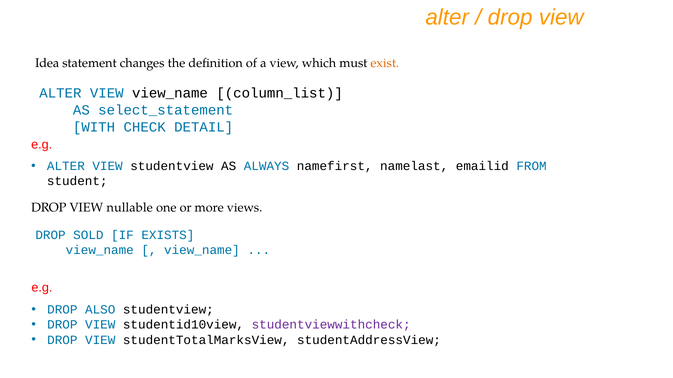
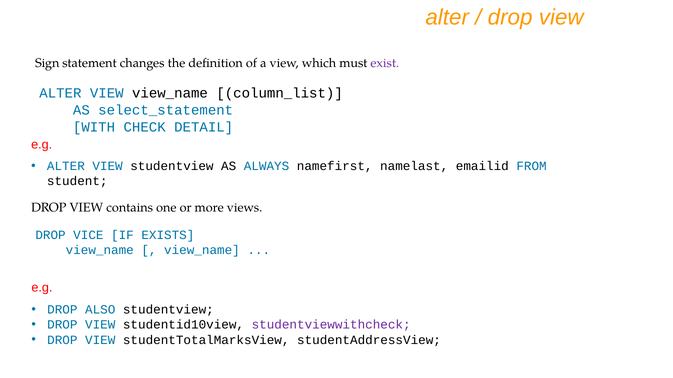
Idea: Idea -> Sign (47, 63)
exist colour: orange -> purple (385, 63)
nullable: nullable -> contains (130, 208)
SOLD: SOLD -> VICE (88, 235)
